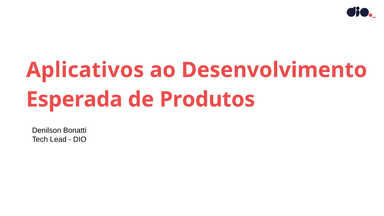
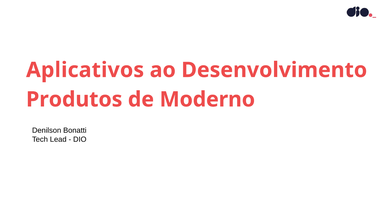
Esperada: Esperada -> Produtos (74, 99)
Produtos: Produtos -> Moderno (207, 99)
